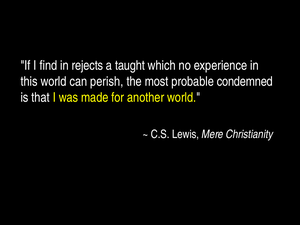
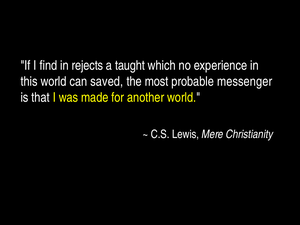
perish: perish -> saved (107, 81)
condemned: condemned -> messenger (245, 81)
